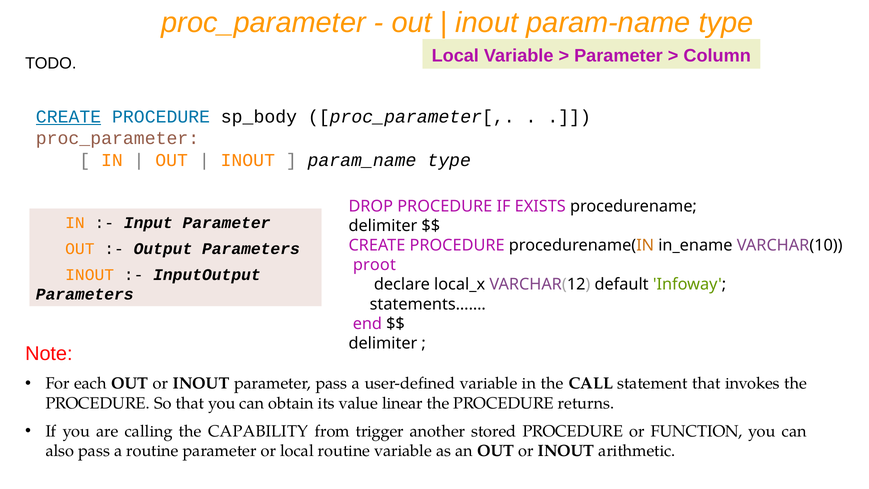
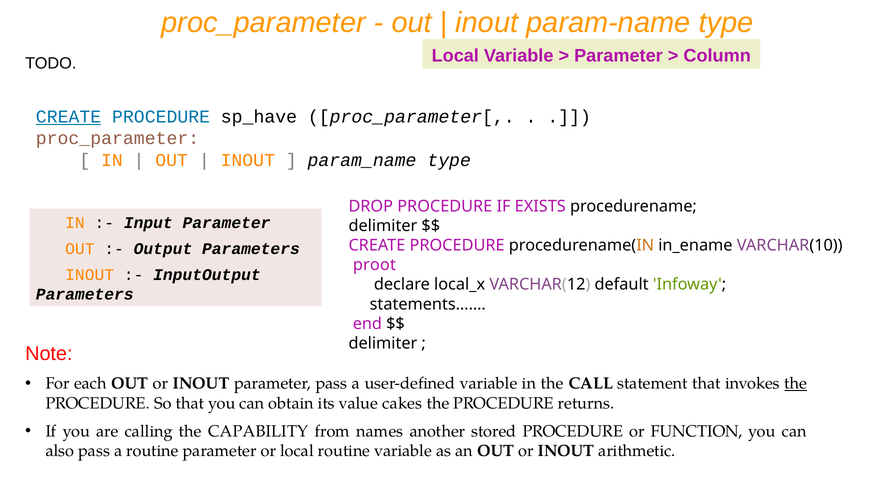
sp_body: sp_body -> sp_have (259, 116)
the underline: none -> present (796, 383)
linear: linear -> cakes (402, 403)
trigger: trigger -> names (380, 431)
